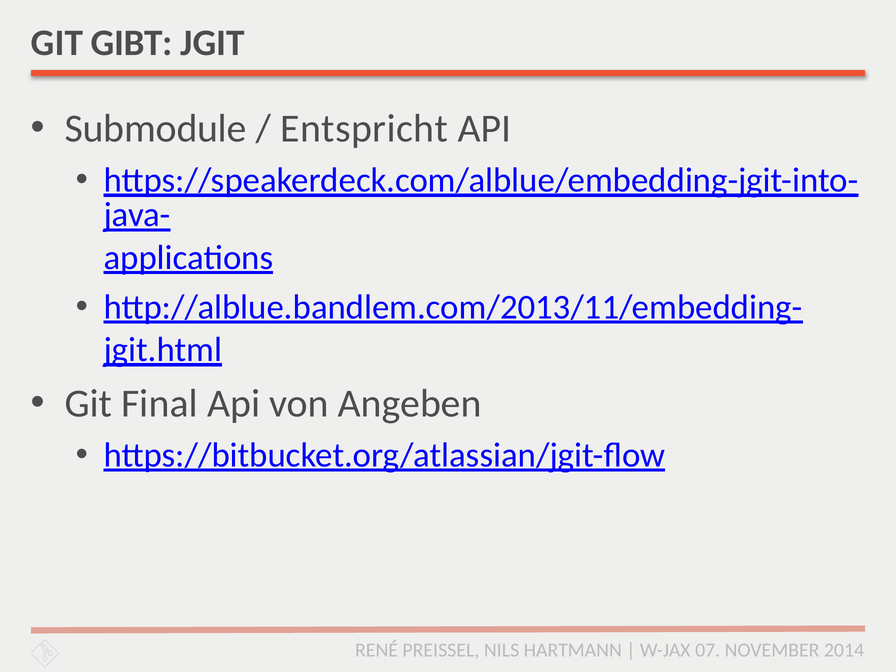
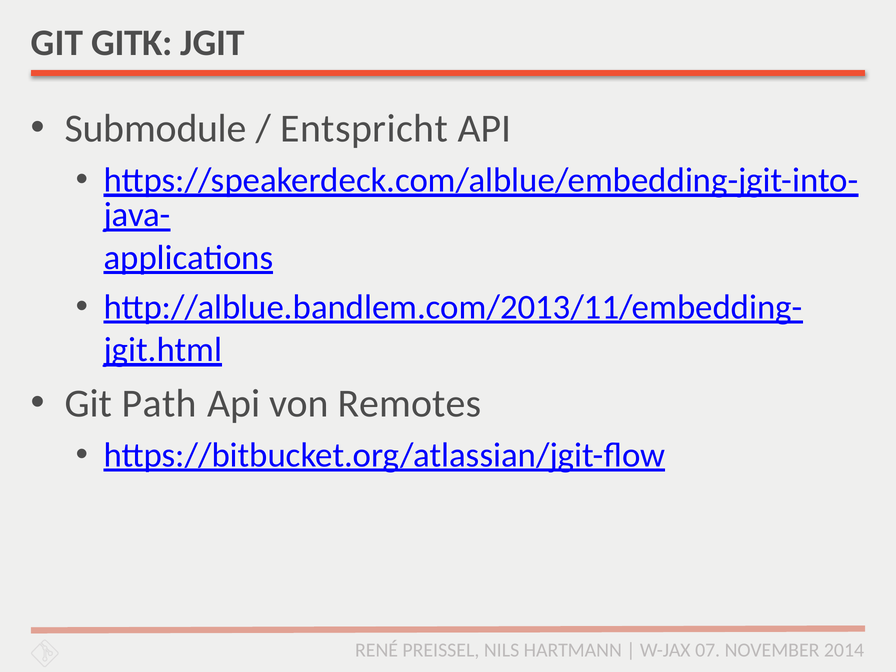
GIBT: GIBT -> GITK (132, 43)
Final: Final -> Path (159, 404)
Angeben: Angeben -> Remotes (410, 404)
